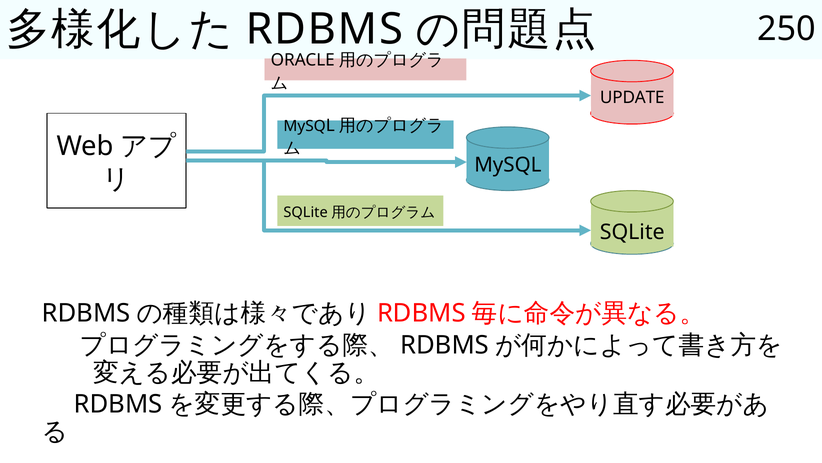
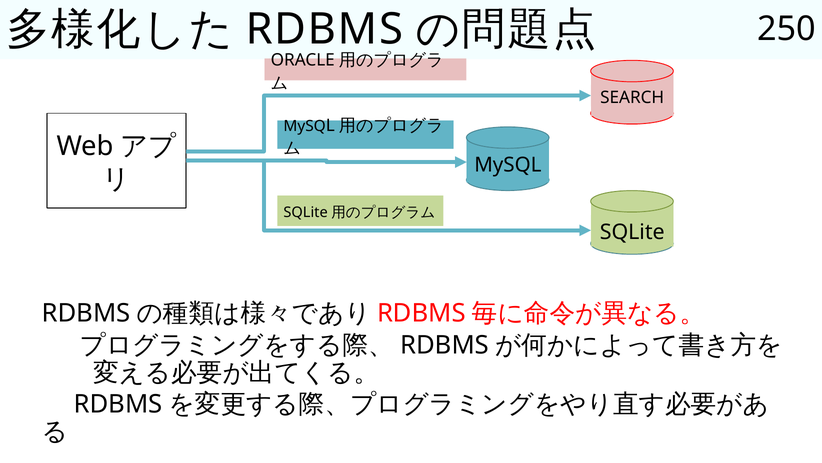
UPDATE: UPDATE -> SEARCH (632, 98)
